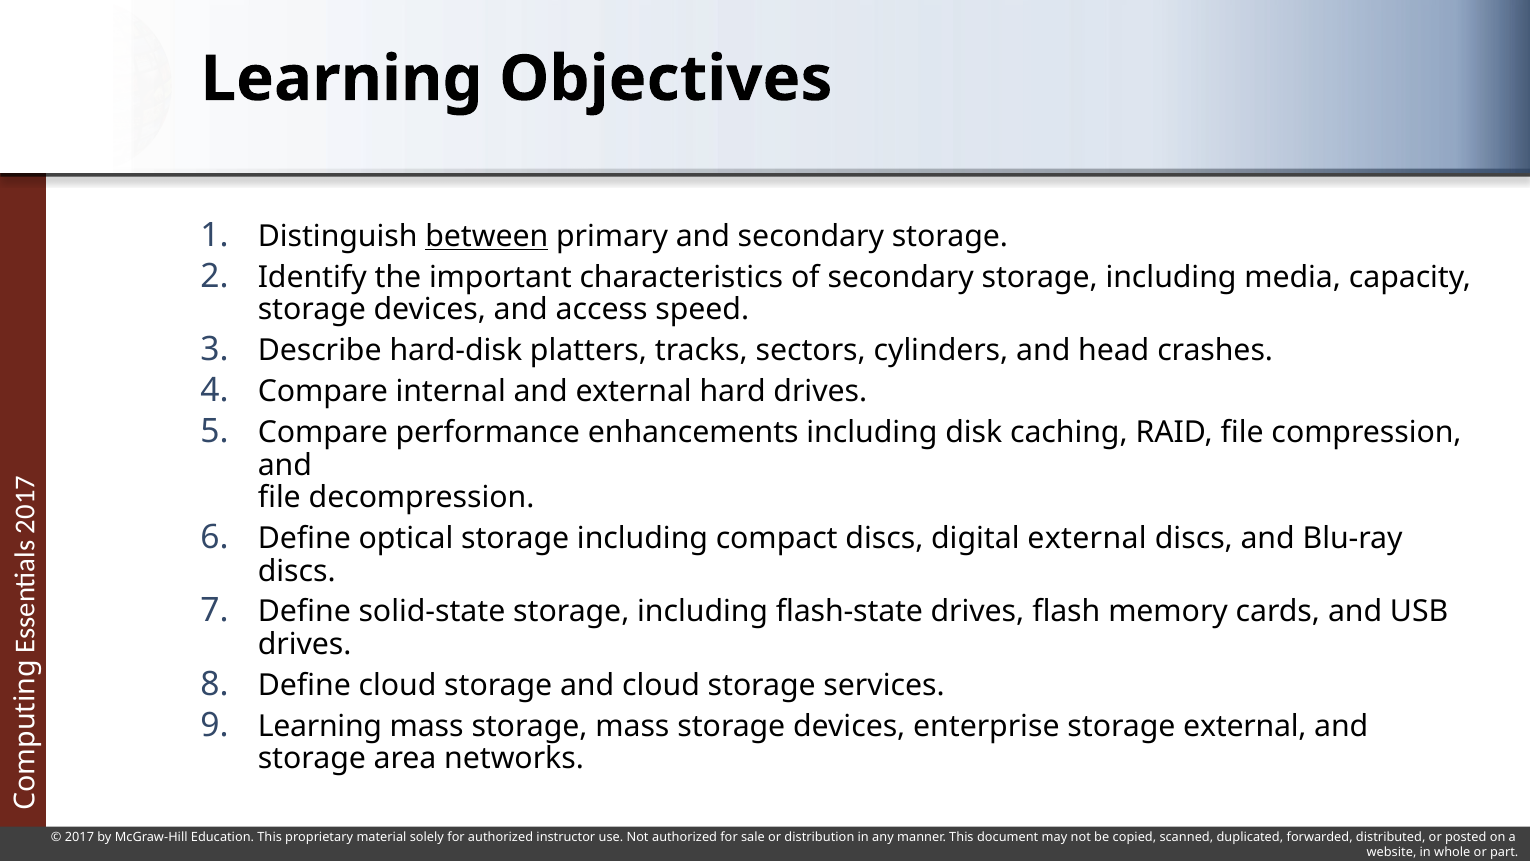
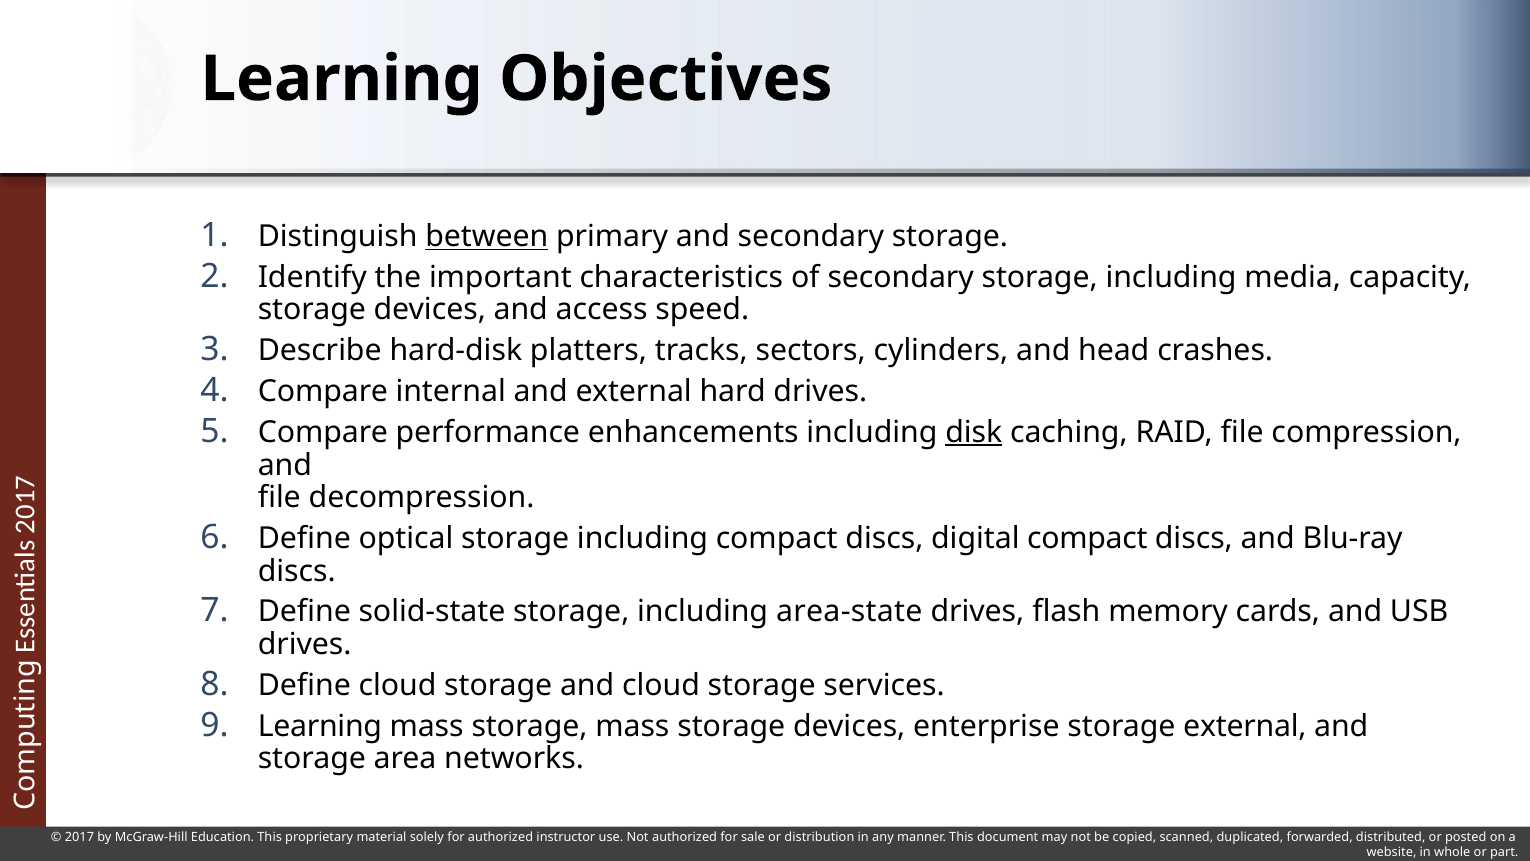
disk underline: none -> present (974, 432)
digital external: external -> compact (1087, 538)
flash-state: flash-state -> area-state (849, 612)
